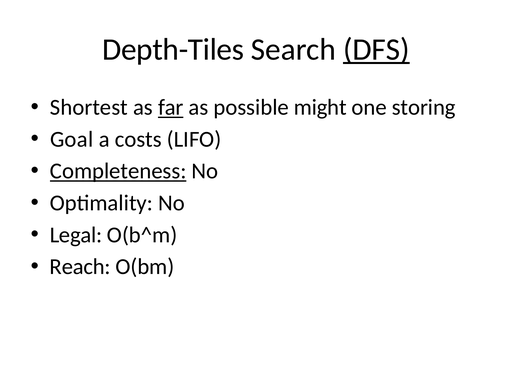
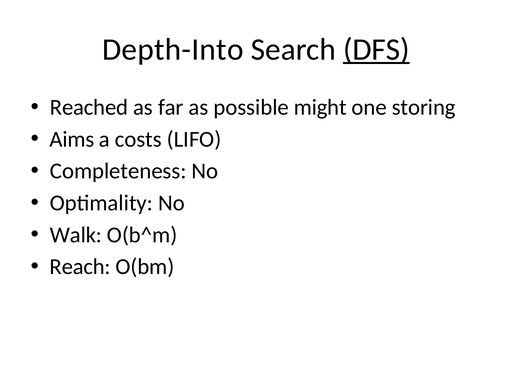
Depth-Tiles: Depth-Tiles -> Depth-Into (173, 50)
Shortest: Shortest -> Reached (89, 107)
far underline: present -> none (171, 107)
Goal: Goal -> Aims (72, 139)
Completeness underline: present -> none (118, 171)
Legal: Legal -> Walk (76, 235)
